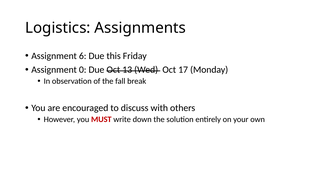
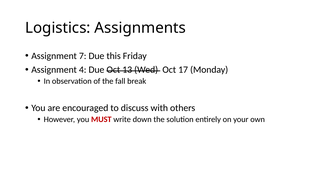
6: 6 -> 7 (83, 56)
0: 0 -> 4 (83, 70)
